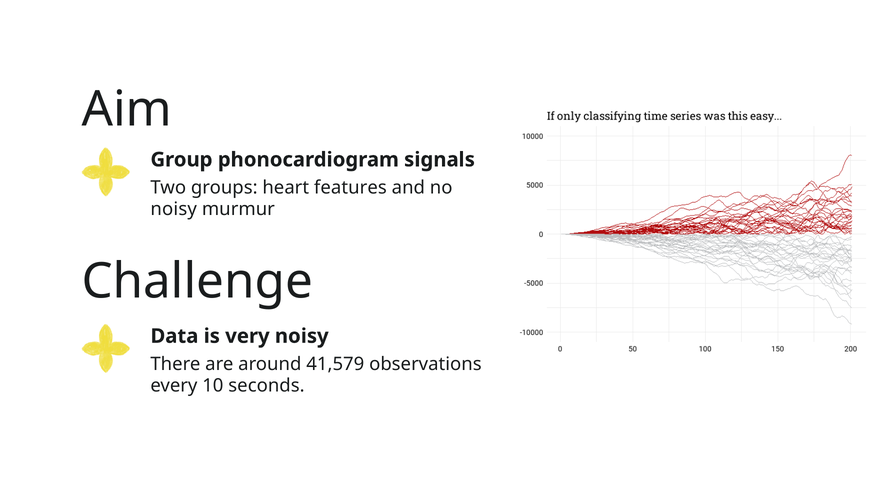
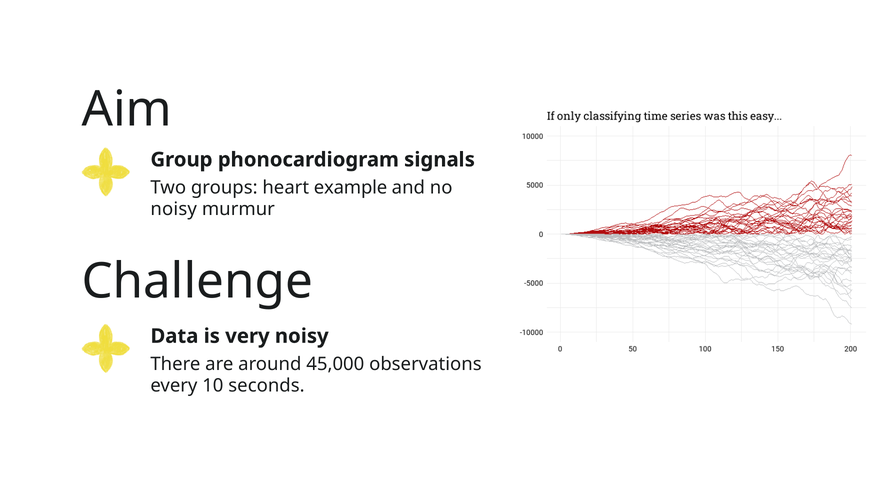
features: features -> example (351, 188)
41,579: 41,579 -> 45,000 (335, 364)
